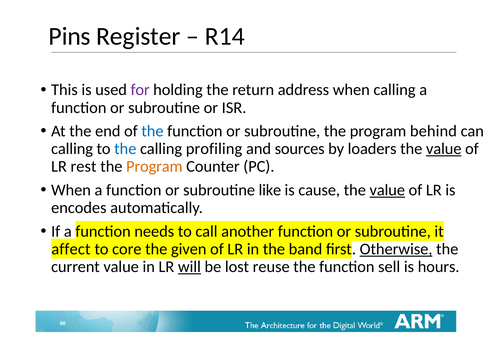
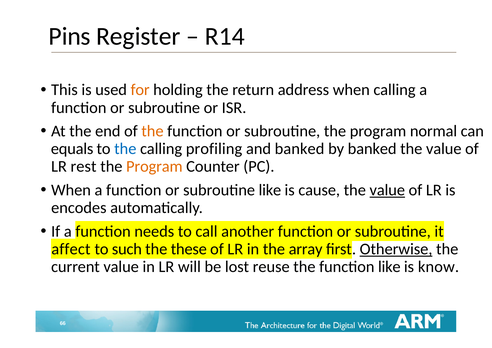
for colour: purple -> orange (140, 90)
the colour: blue -> orange (152, 131)
behind: behind -> normal (434, 131)
calling: calling -> equals (72, 149)
and sources: sources -> banked (300, 149)
by loaders: loaders -> banked (372, 149)
value underline: present -> none (444, 149)
core: core -> such (127, 249)
given: given -> these (189, 249)
band: band -> array (306, 249)
will underline: present -> none (189, 266)
function sell: sell -> like (389, 266)
hours: hours -> know (439, 266)
